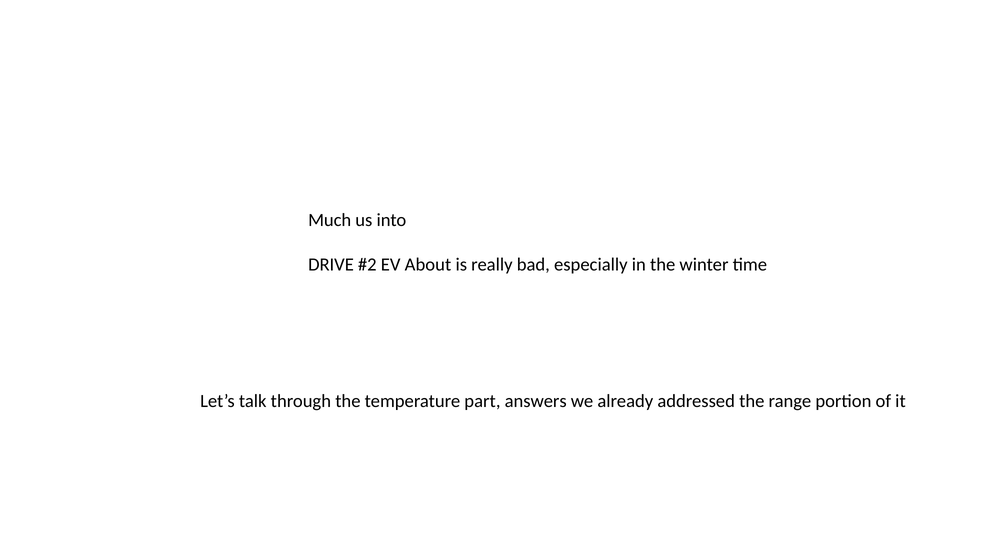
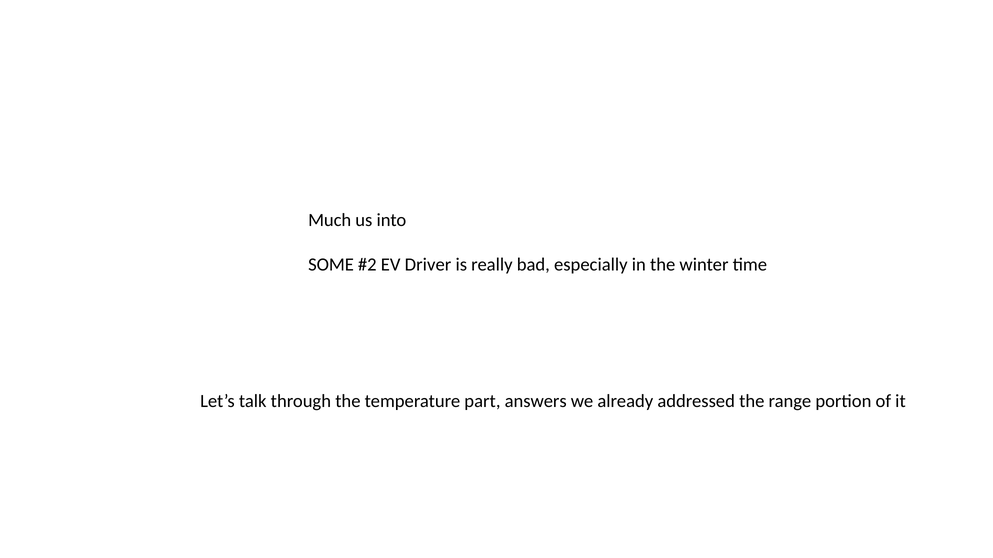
DRIVE: DRIVE -> SOME (331, 265)
About: About -> Driver (428, 265)
